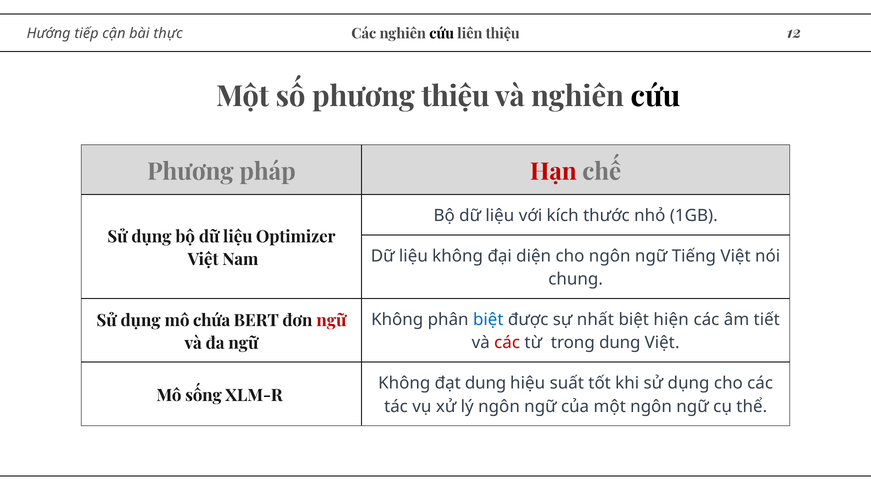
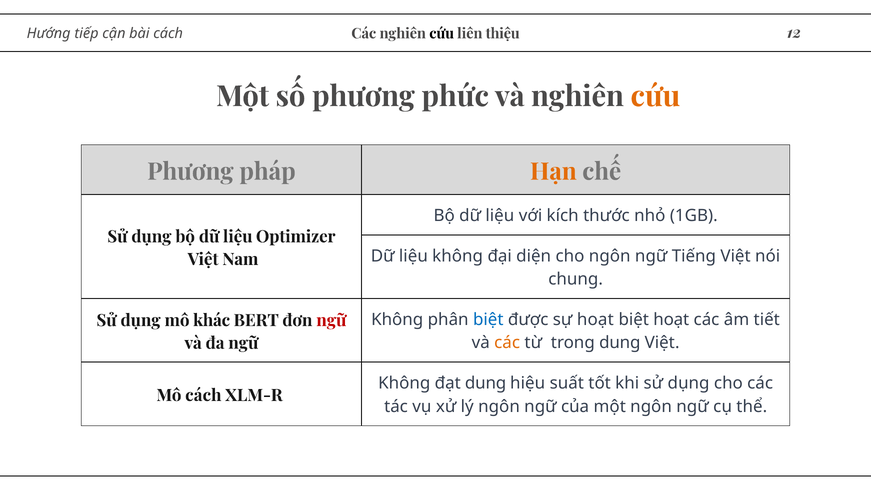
bài thực: thực -> cách (168, 34)
phương thiệu: thiệu -> phức (455, 97)
cứu colour: black -> orange (655, 97)
Hạn colour: red -> orange (553, 172)
chứa: chứa -> khác (212, 320)
sự nhất: nhất -> hoạt (595, 320)
biệt hiện: hiện -> hoạt (671, 320)
các colour: red -> orange (507, 343)
Mô sống: sống -> cách (203, 395)
